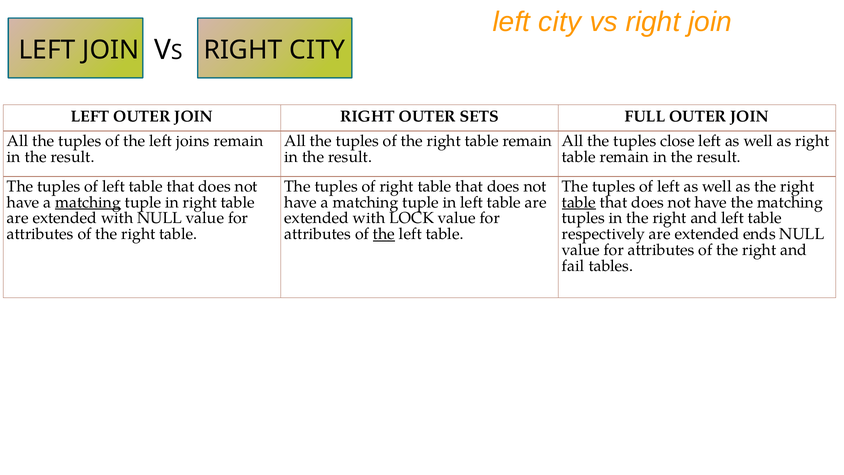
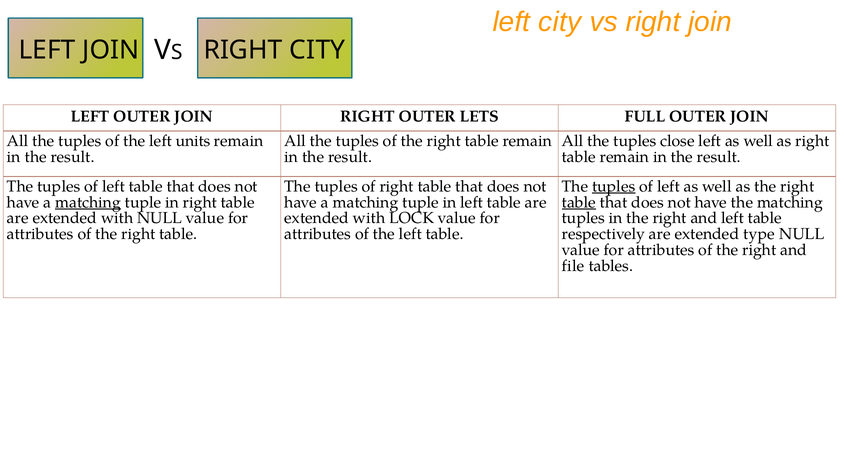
SETS: SETS -> LETS (479, 116)
joins: joins -> units (193, 141)
tuples underline: none -> present (614, 186)
the underline: present -> none (384, 234)
ends: ends -> type (759, 234)
fail: fail -> file (573, 266)
